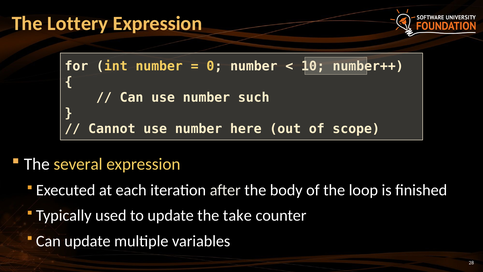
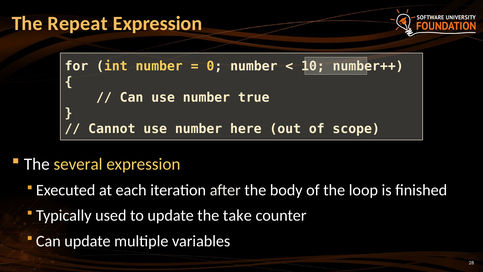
Lottery: Lottery -> Repeat (78, 23)
such: such -> true (254, 97)
